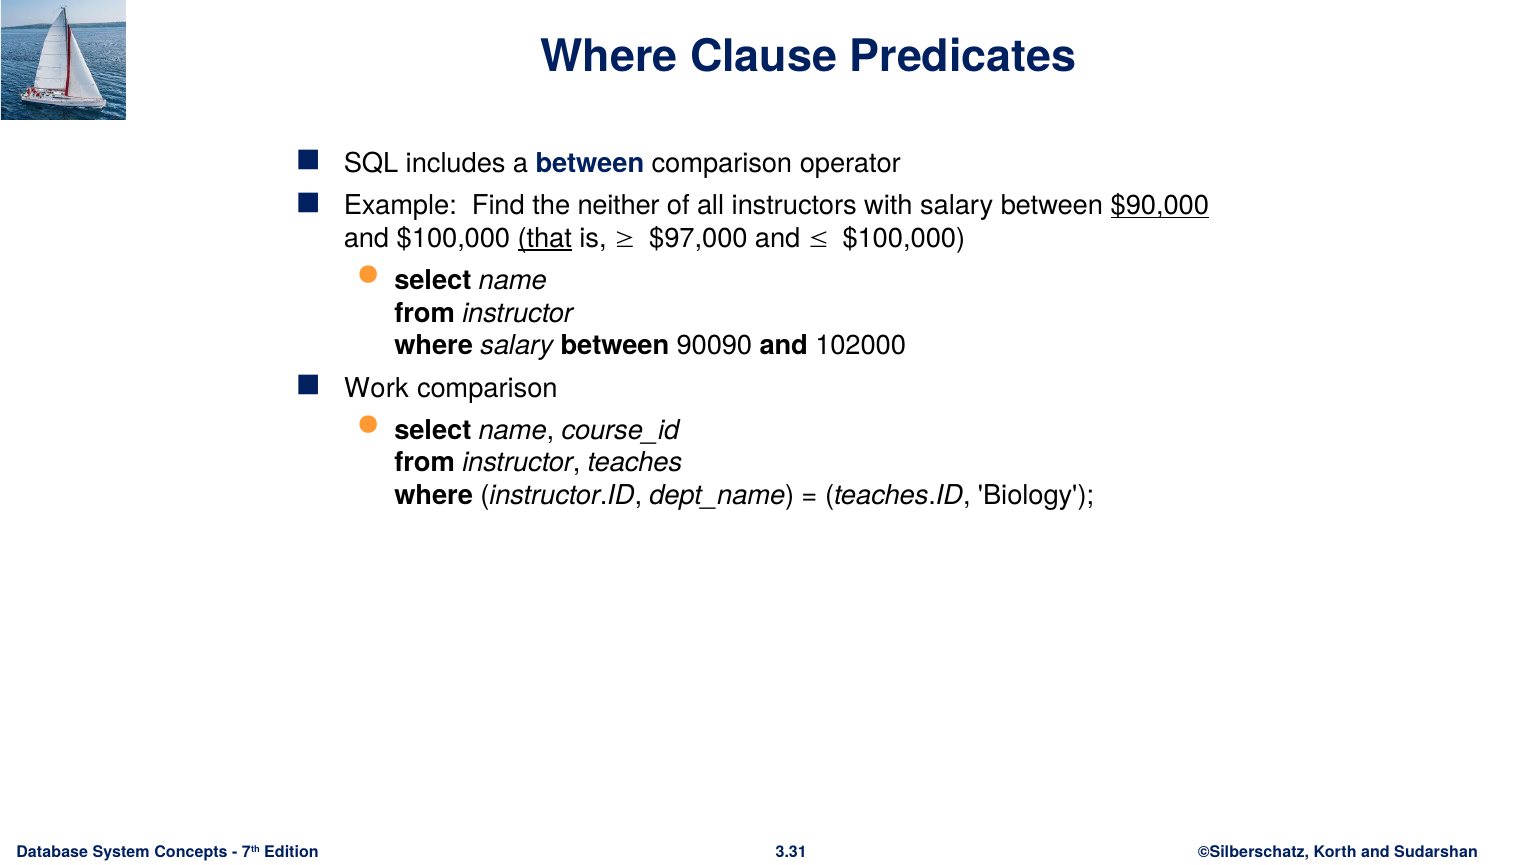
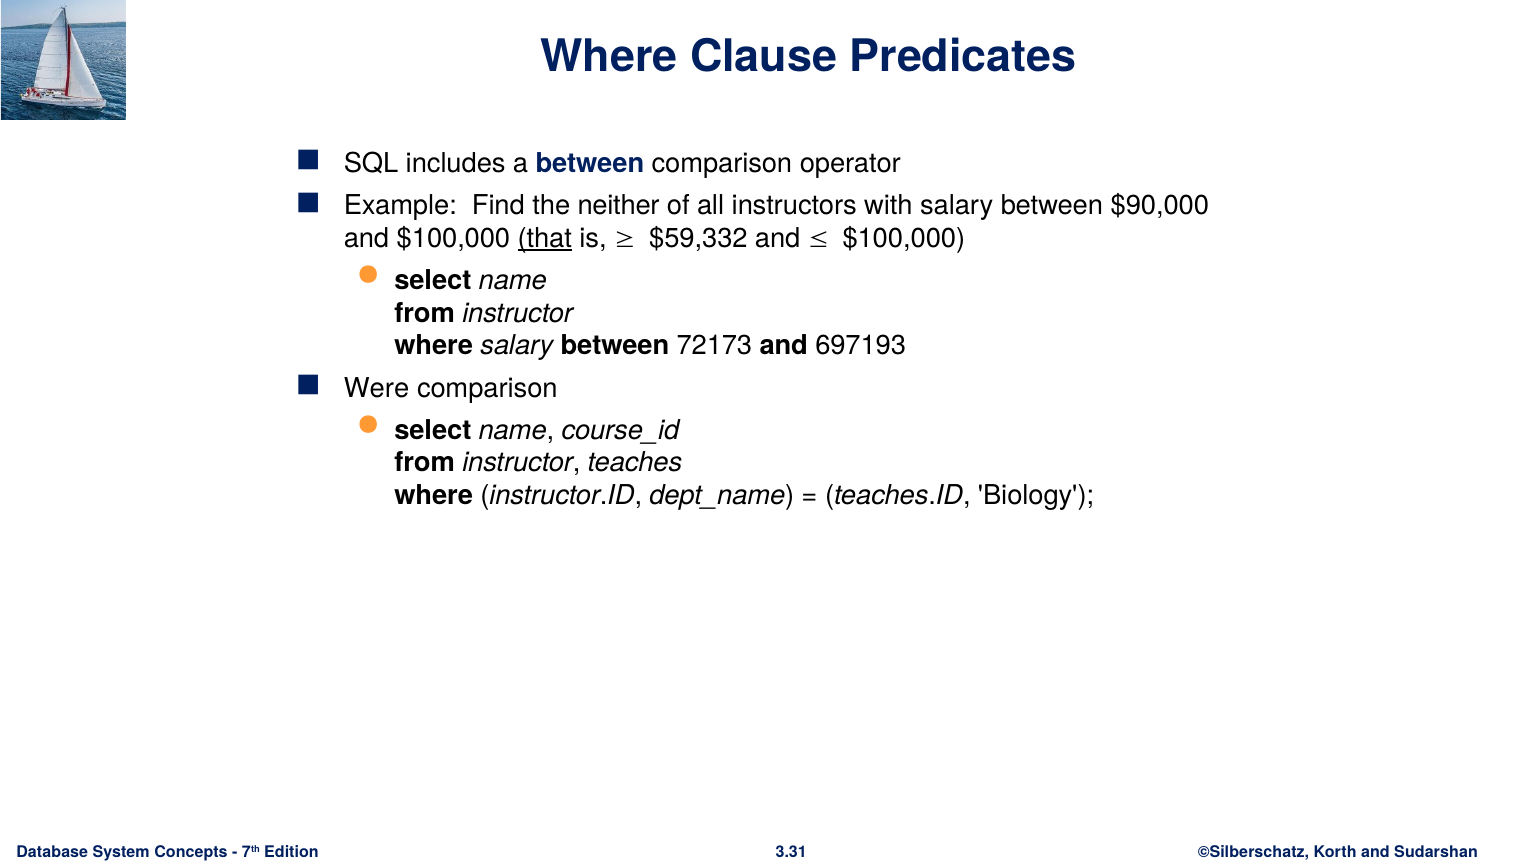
$90,000 underline: present -> none (1160, 206)
$97,000: $97,000 -> $59,332 (698, 238)
90090: 90090 -> 72173 (714, 346)
102000: 102000 -> 697193 (861, 346)
Work: Work -> Were (377, 388)
